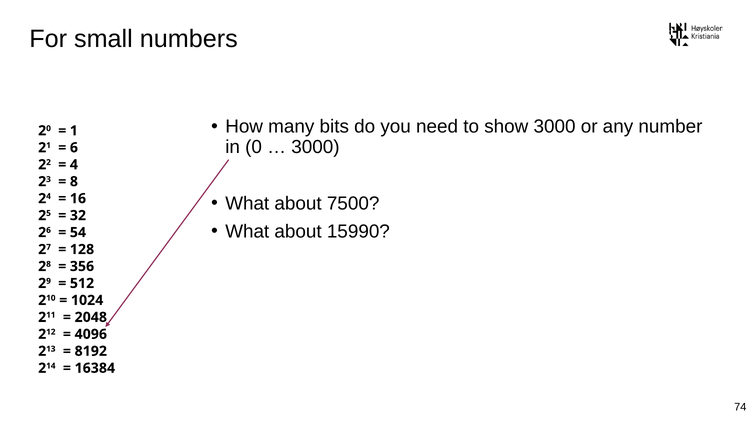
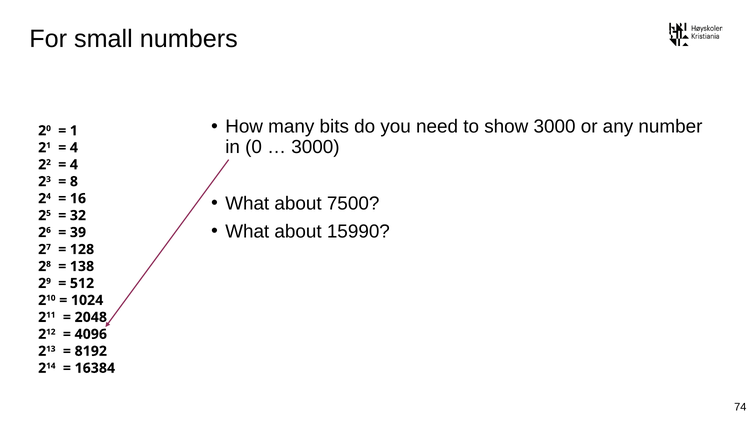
6: 6 -> 4 (74, 148)
54: 54 -> 39 (78, 233)
356: 356 -> 138 (82, 267)
